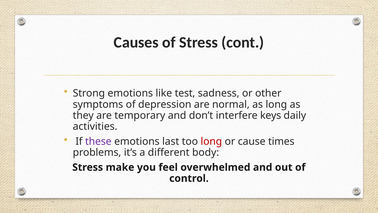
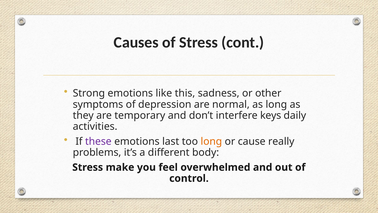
test: test -> this (185, 93)
long colour: red -> orange (211, 141)
times: times -> really (281, 141)
